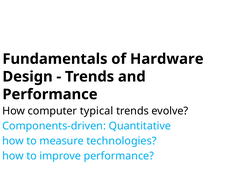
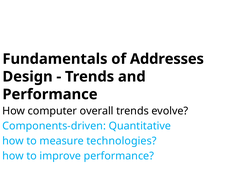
Hardware: Hardware -> Addresses (167, 59)
typical: typical -> overall (97, 111)
